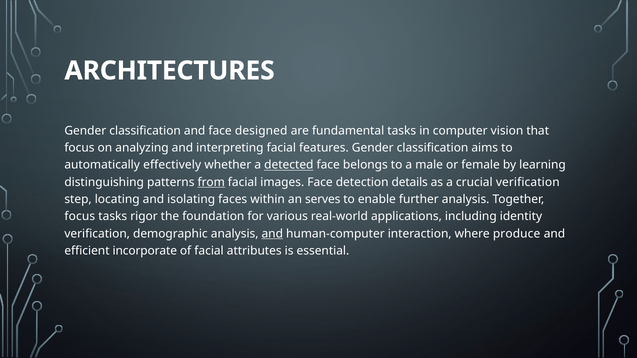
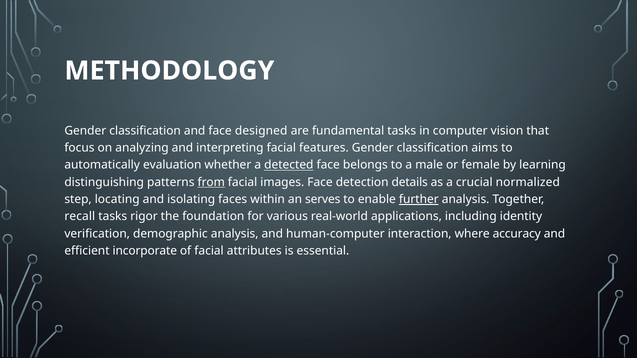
ARCHITECTURES: ARCHITECTURES -> METHODOLOGY (169, 71)
effectively: effectively -> evaluation (172, 165)
crucial verification: verification -> normalized (528, 182)
further underline: none -> present (419, 200)
focus: focus -> recall (80, 217)
and underline: present -> none (272, 234)
produce: produce -> accuracy (517, 234)
